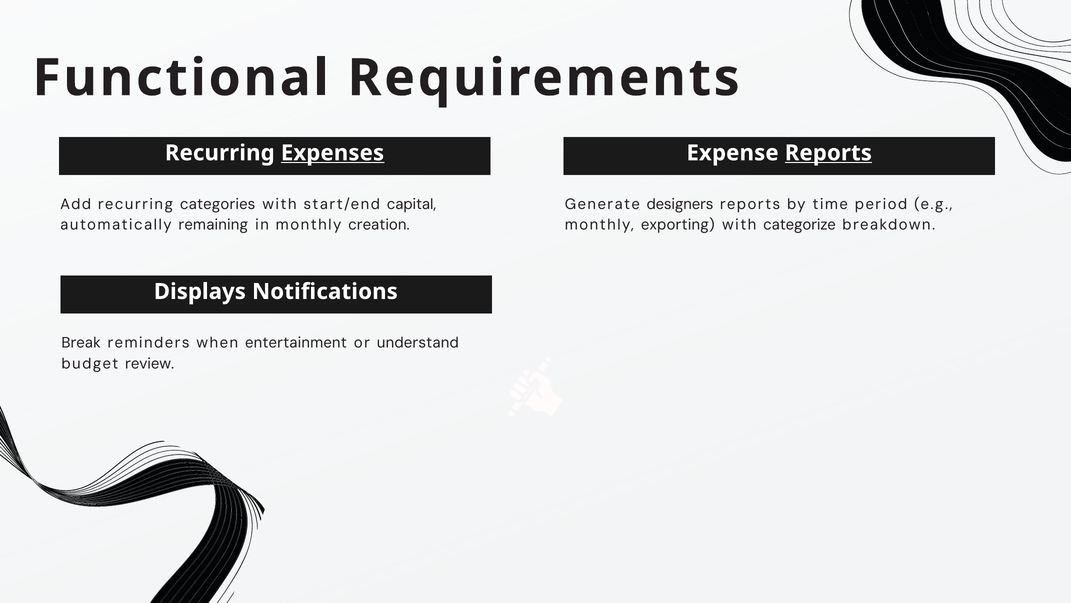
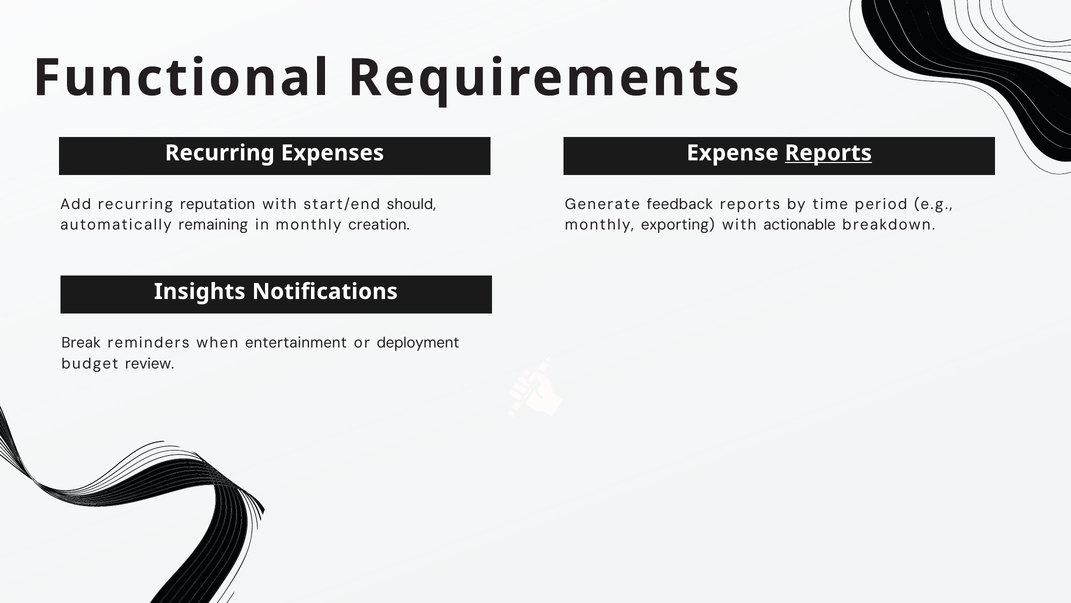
Expenses underline: present -> none (332, 153)
categories: categories -> reputation (218, 204)
capital: capital -> should (411, 204)
designers: designers -> feedback (680, 204)
categorize: categorize -> actionable (800, 225)
Displays: Displays -> Insights (200, 291)
understand: understand -> deployment (418, 343)
